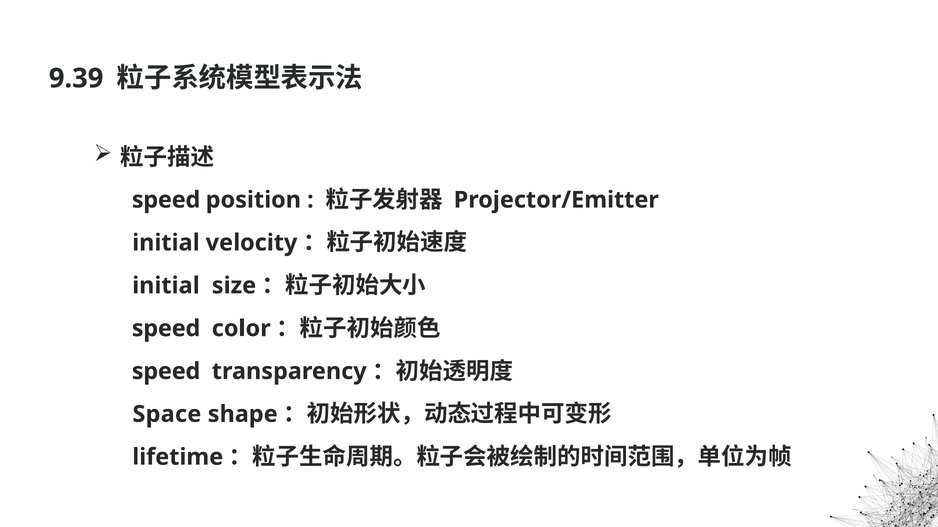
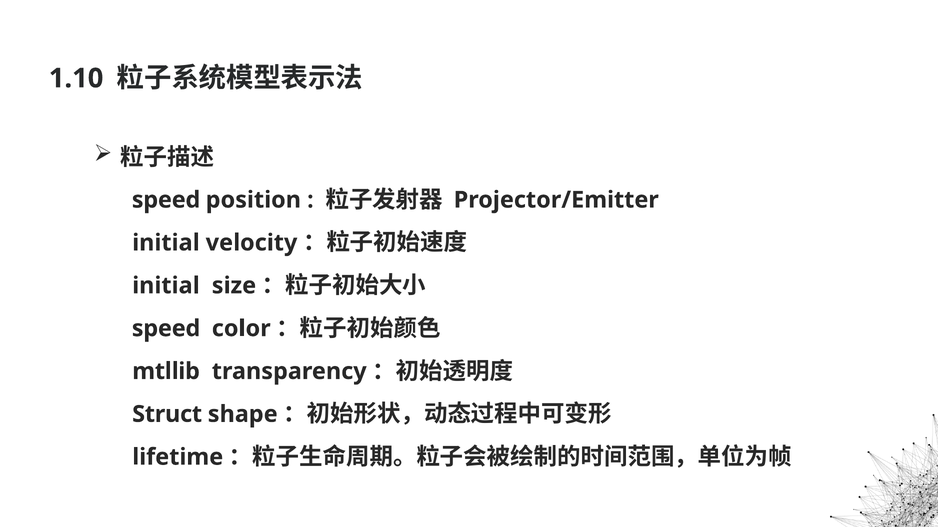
9.39: 9.39 -> 1.10 (76, 78)
speed: speed -> mtllib (166, 372)
Space: Space -> Struct (167, 415)
